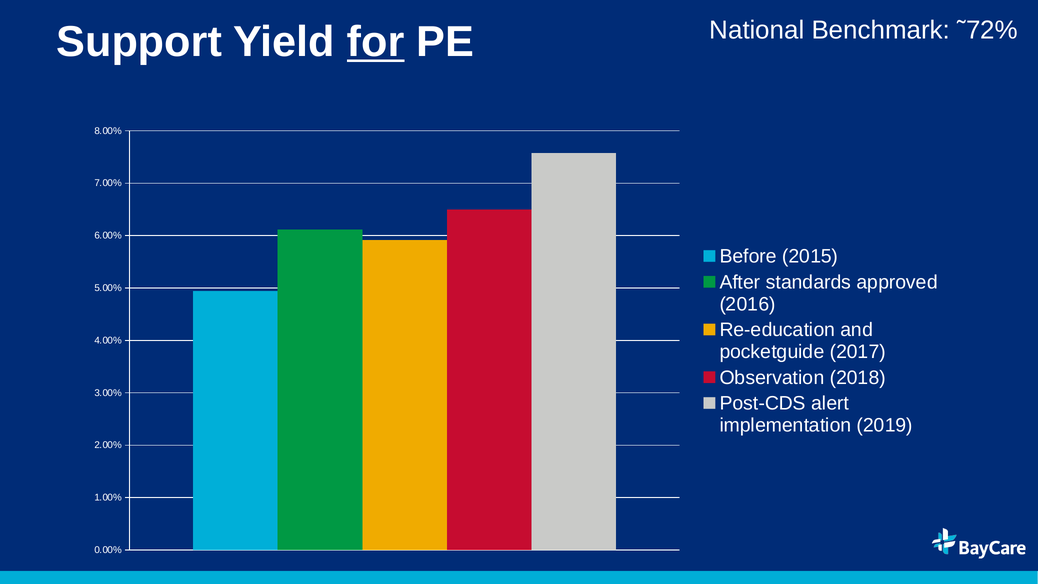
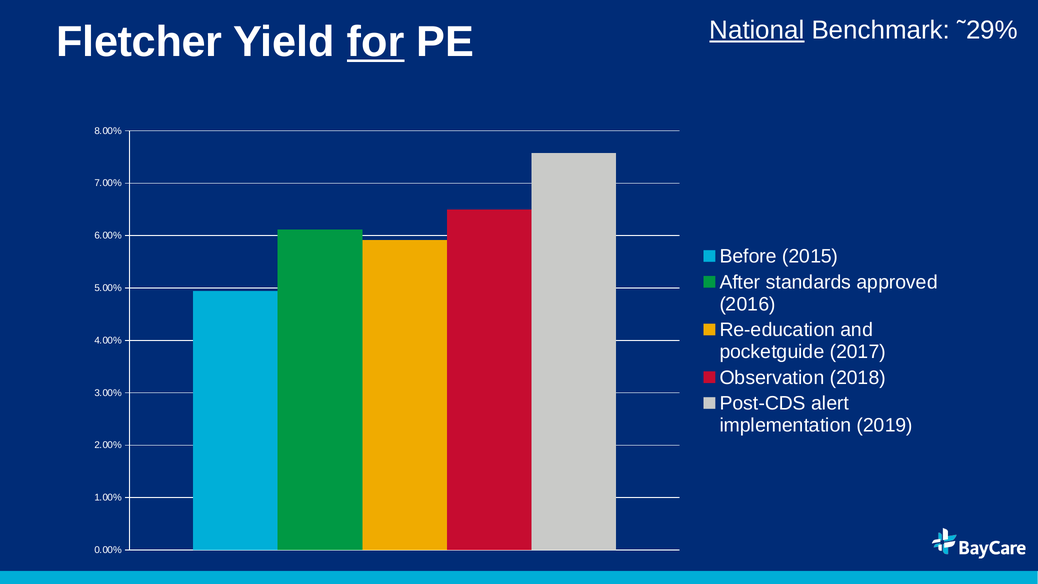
National underline: none -> present (757, 30)
˜72%: ˜72% -> ˜29% (988, 30)
Support: Support -> Fletcher (139, 42)
